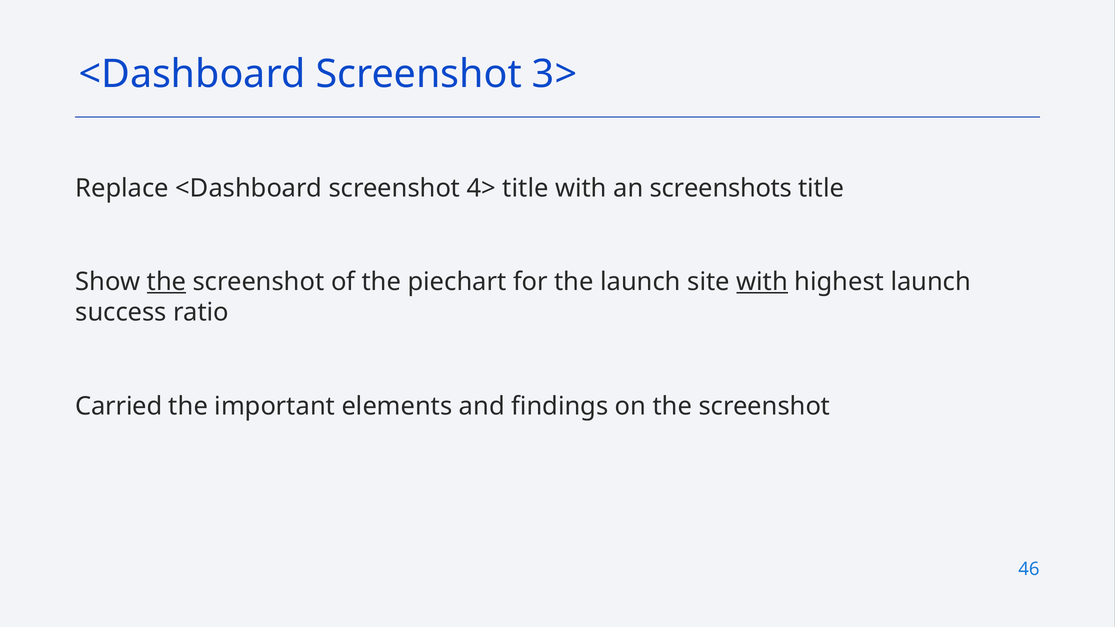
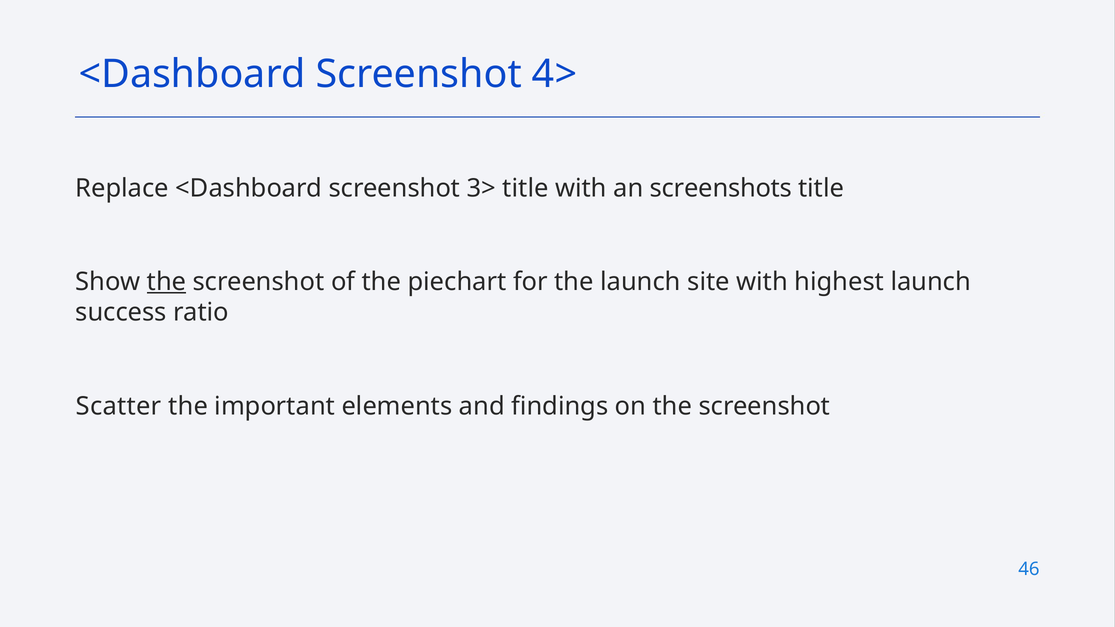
3>: 3> -> 4> (555, 74)
4>: 4> -> 3> (481, 188)
with underline: present -> none (762, 282)
Carried: Carried -> Scatter (119, 406)
